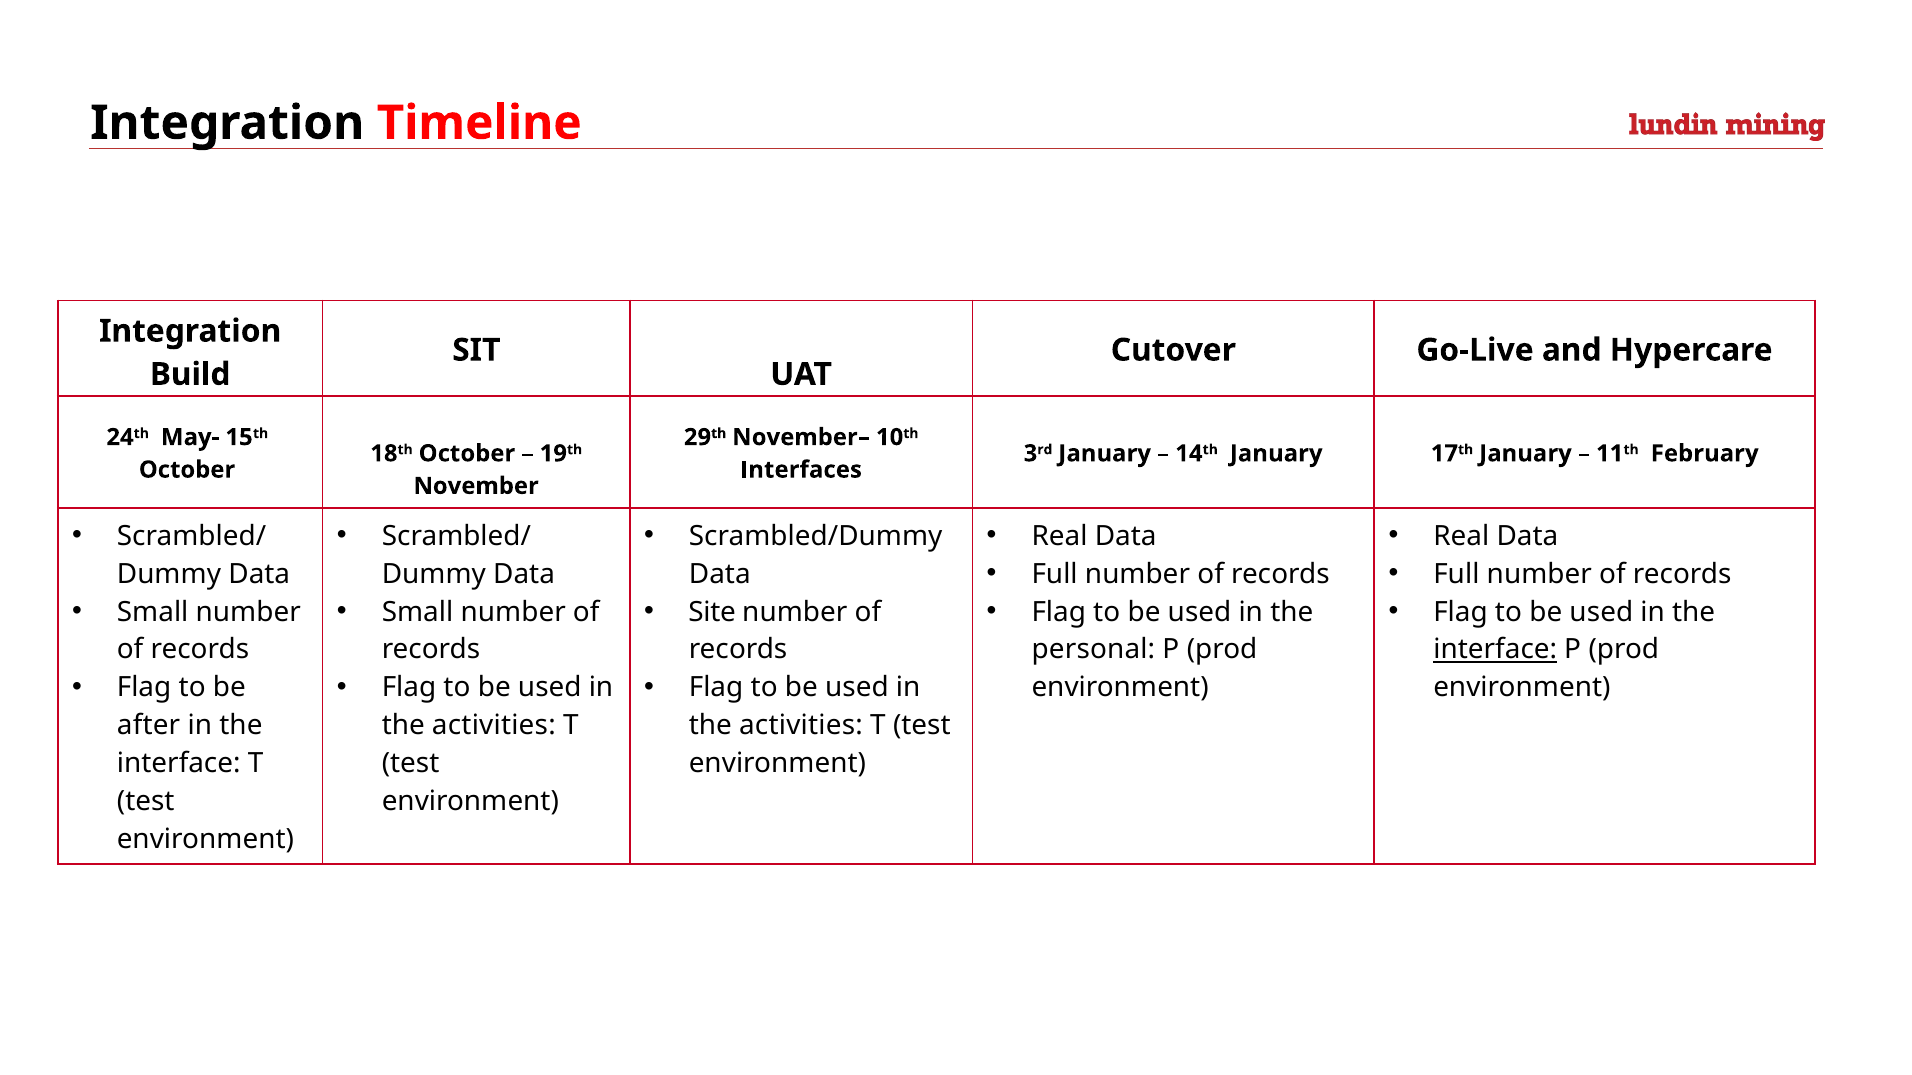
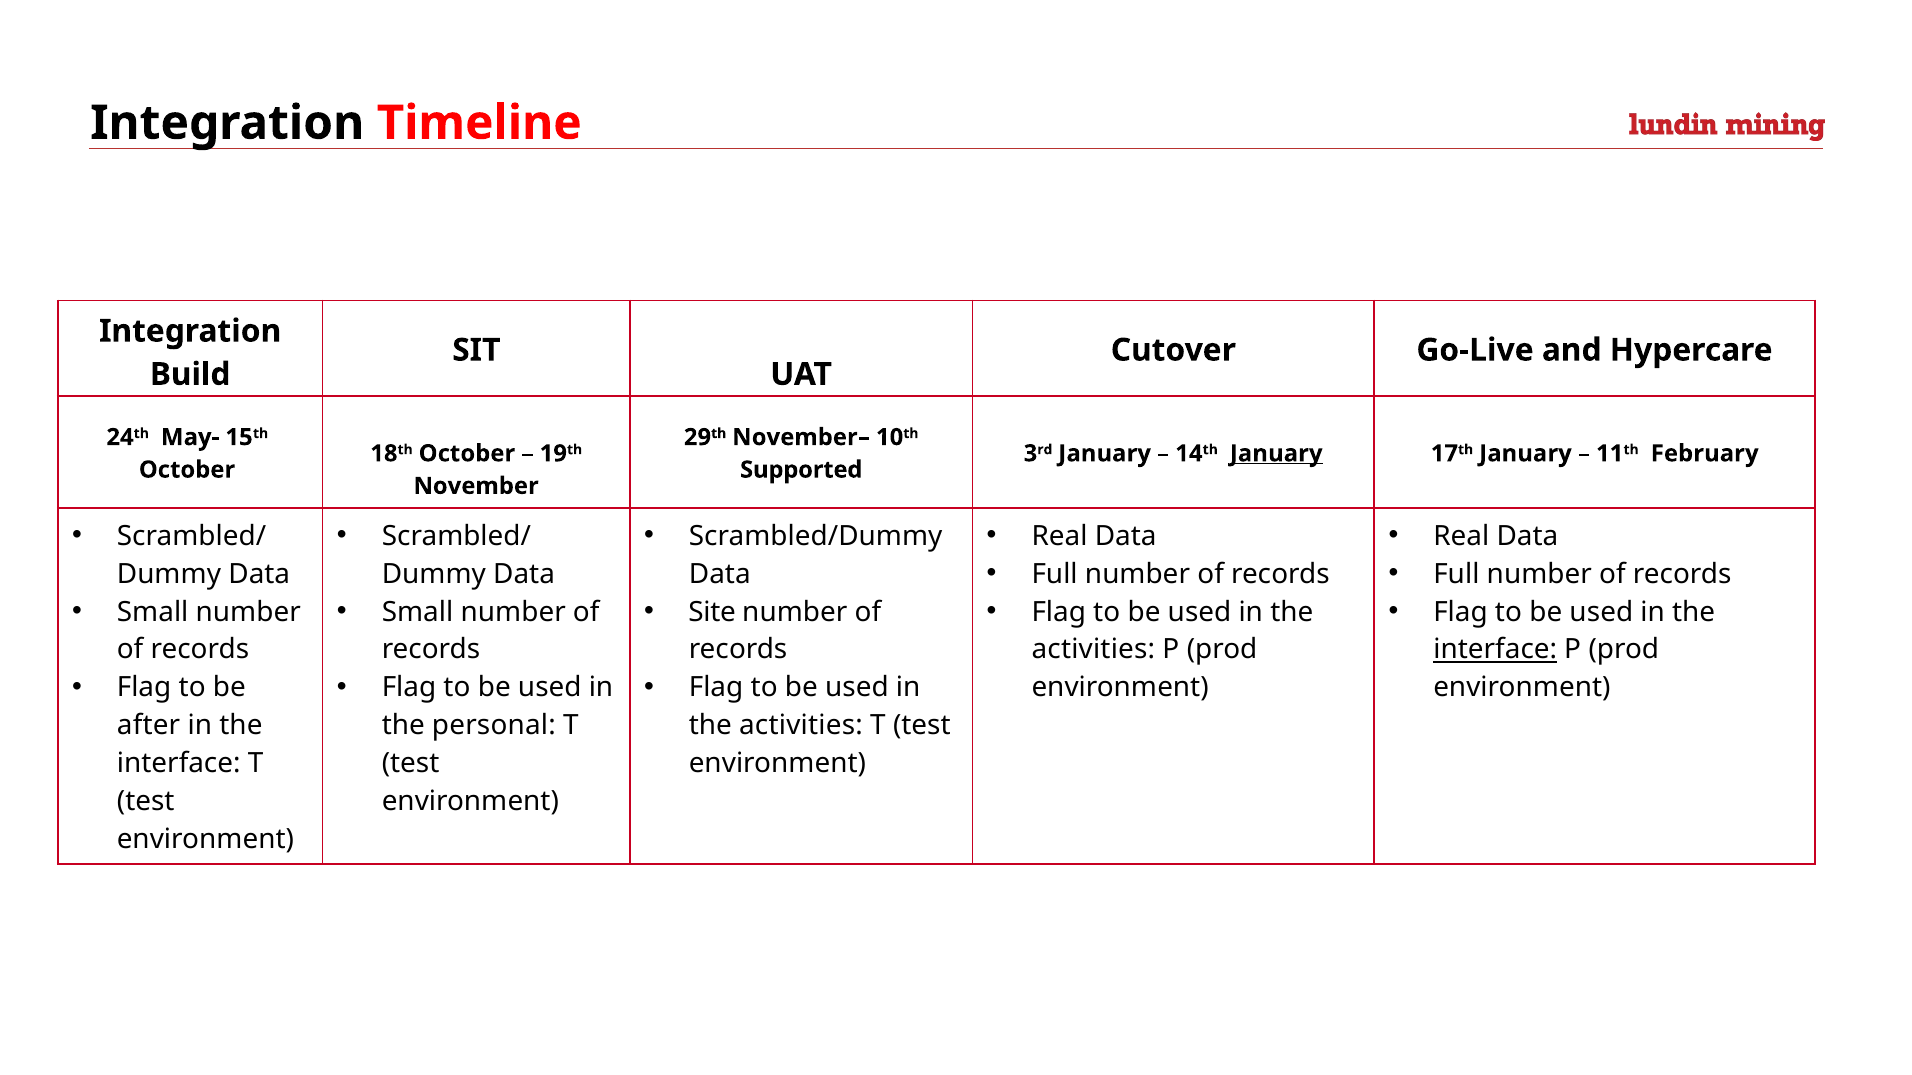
January underline: none -> present (1276, 454)
Interfaces: Interfaces -> Supported (801, 470)
personal: personal -> activities (1093, 650)
activities: activities -> personal (494, 726)
